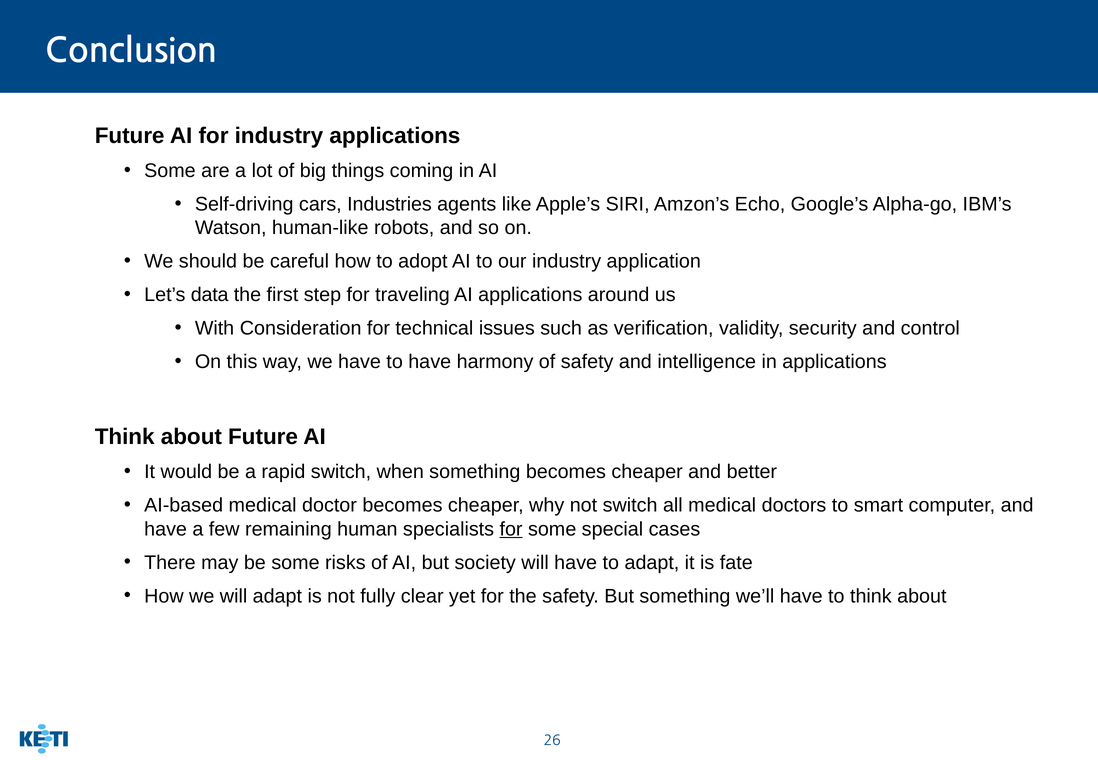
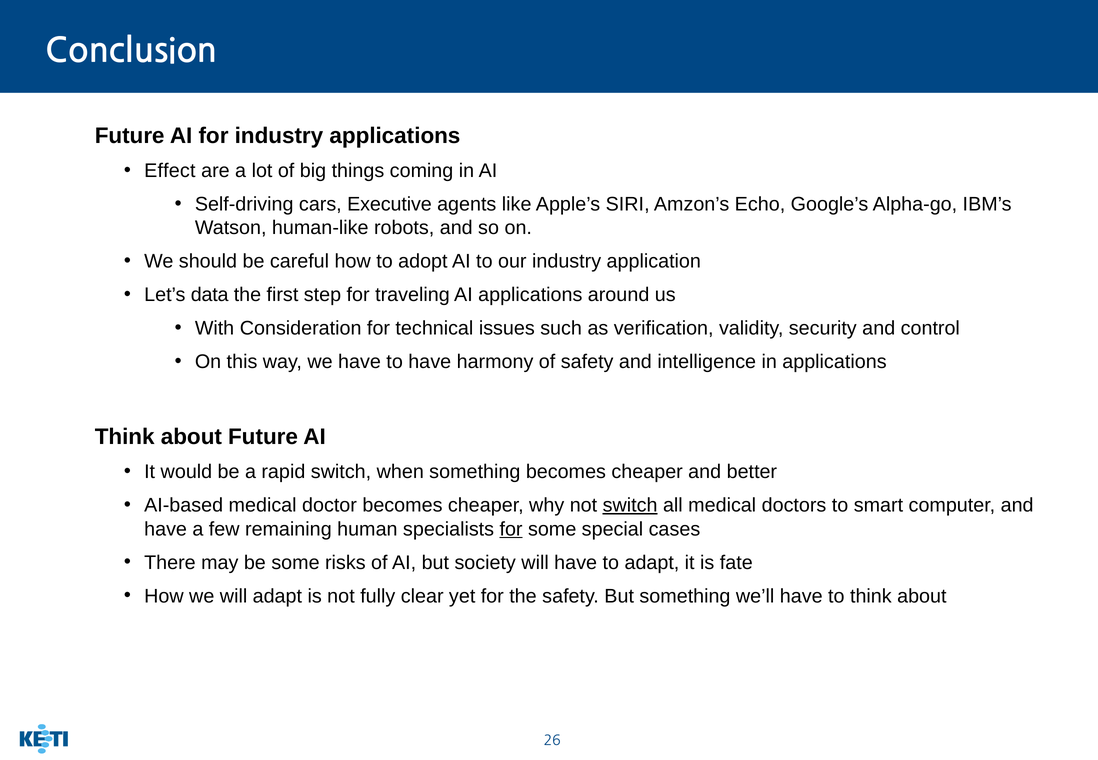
Some: Some -> Effect (170, 171)
Industries: Industries -> Executive (389, 204)
switch underline: none -> present (630, 505)
